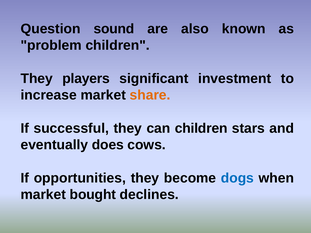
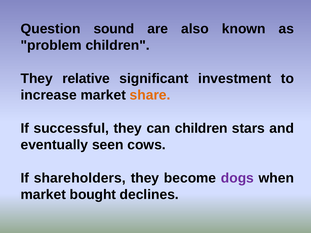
players: players -> relative (86, 79)
does: does -> seen (108, 145)
opportunities: opportunities -> shareholders (80, 178)
dogs colour: blue -> purple (237, 178)
